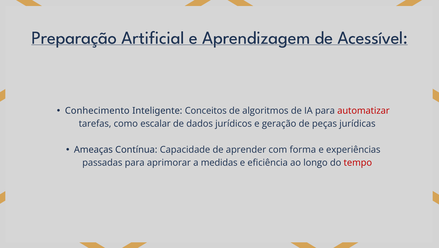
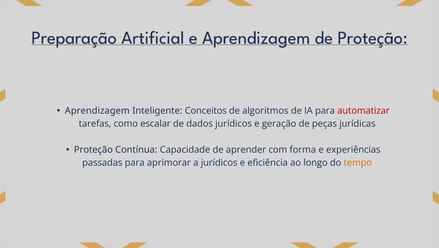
de Acessível: Acessível -> Proteção (372, 38)
Conhecimento: Conhecimento -> Aprendizagem (97, 111)
Ameaças: Ameaças -> Proteção (93, 150)
a medidas: medidas -> jurídicos (219, 162)
tempo colour: red -> orange (358, 162)
